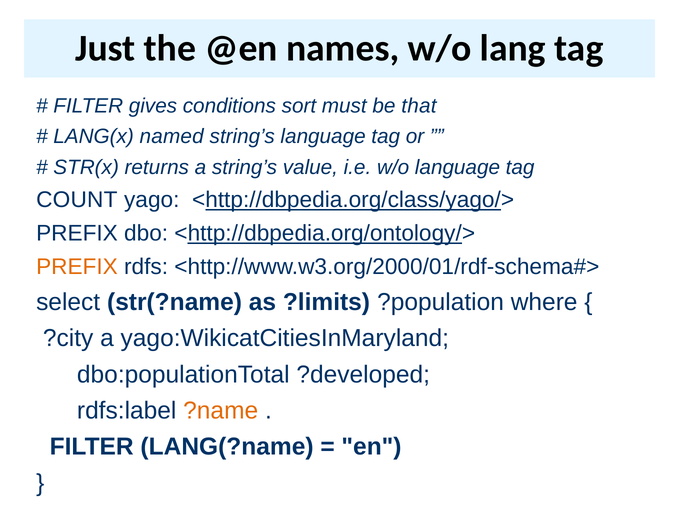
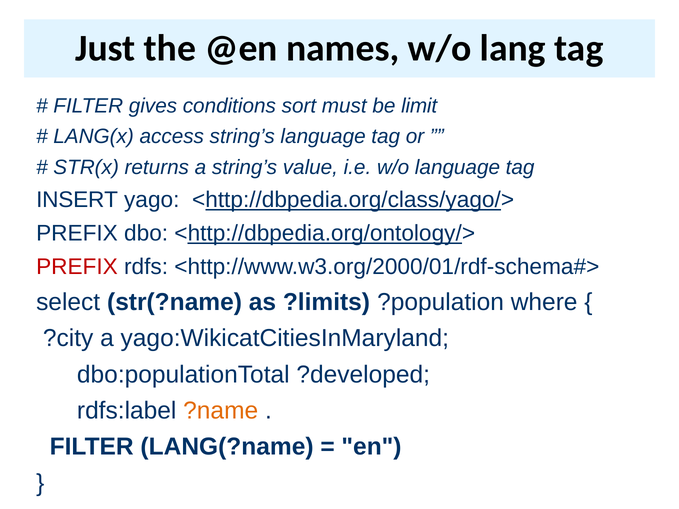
that: that -> limit (419, 106)
named: named -> access (172, 137)
COUNT: COUNT -> INSERT (77, 200)
PREFIX colour: orange -> red (77, 267)
